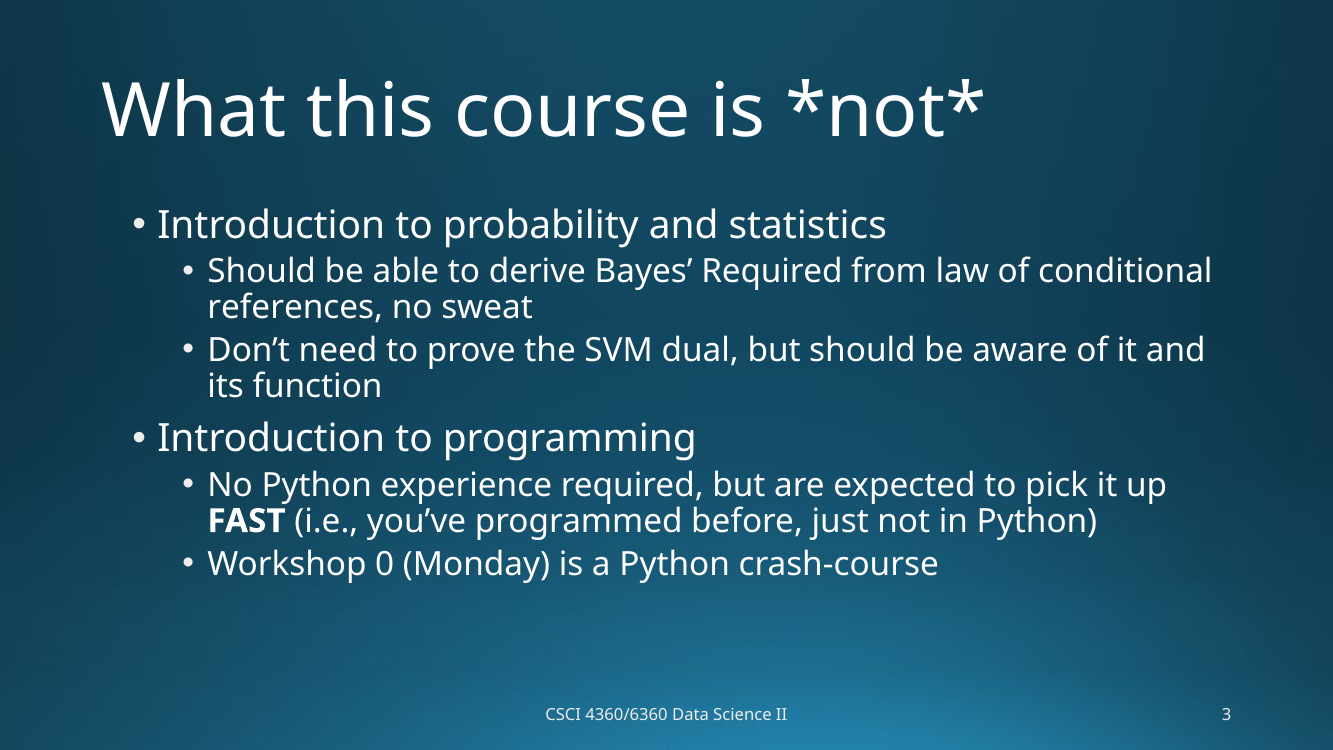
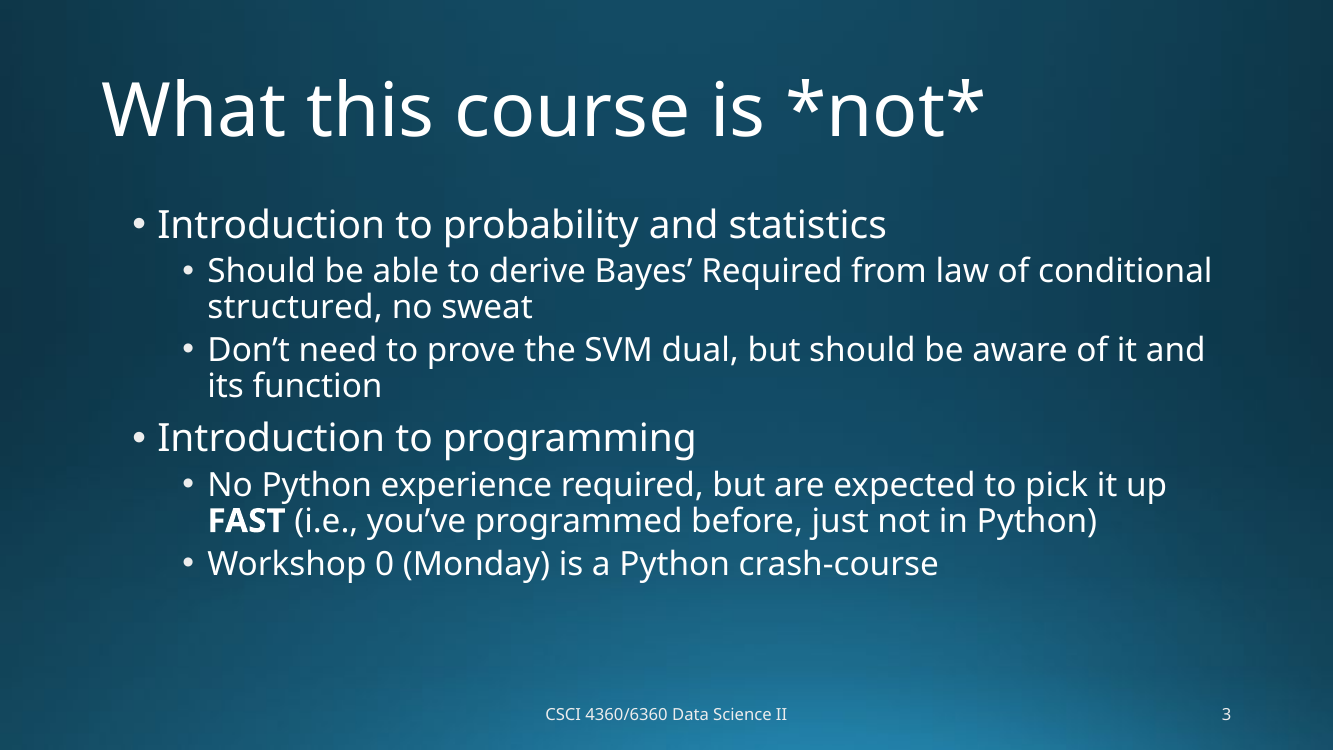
references: references -> structured (295, 307)
